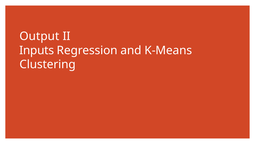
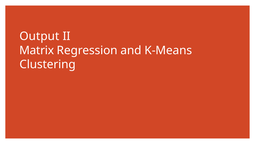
Inputs: Inputs -> Matrix (37, 50)
